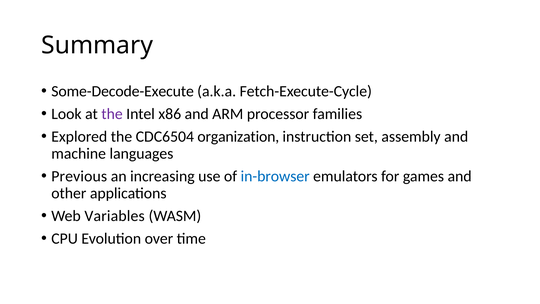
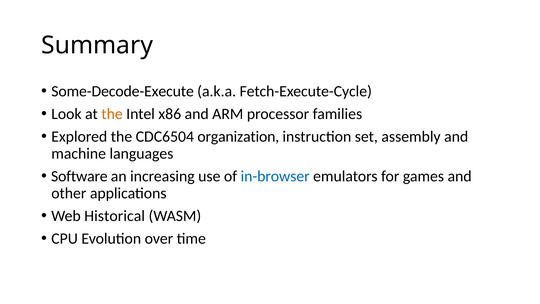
the colour: purple -> orange (112, 114)
Previous: Previous -> Software (79, 176)
Variables: Variables -> Historical (115, 216)
